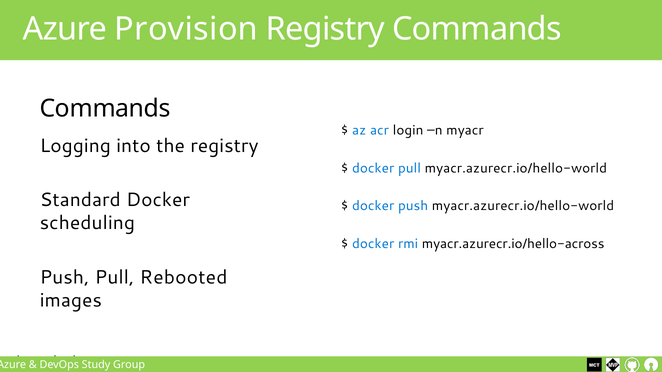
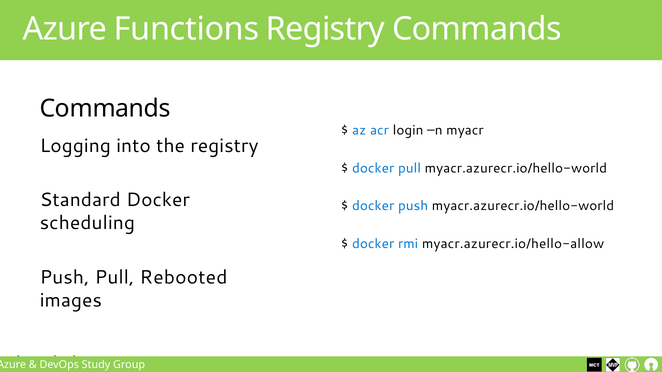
Provision: Provision -> Functions (187, 29)
myacr.azurecr.io/hello-across: myacr.azurecr.io/hello-across -> myacr.azurecr.io/hello-allow (513, 244)
